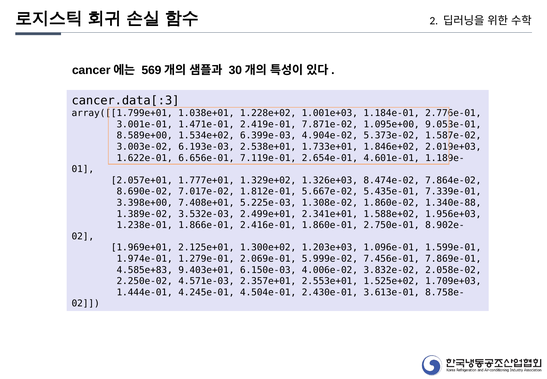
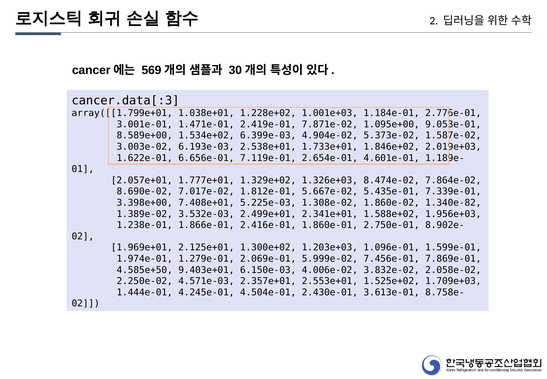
1.340e-88: 1.340e-88 -> 1.340e-82 (453, 203)
4.585e+83: 4.585e+83 -> 4.585e+50 (145, 270)
